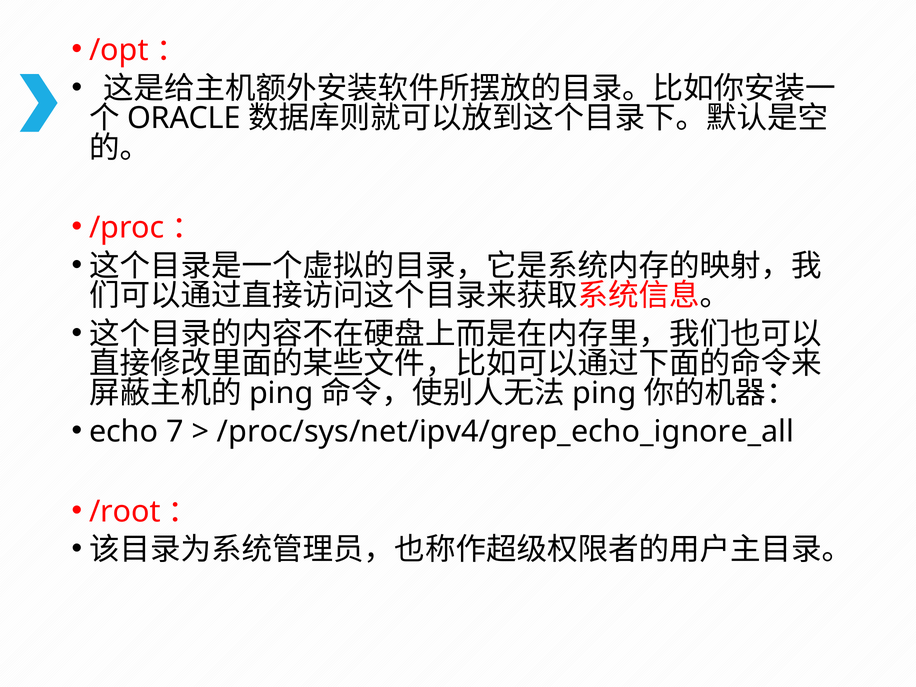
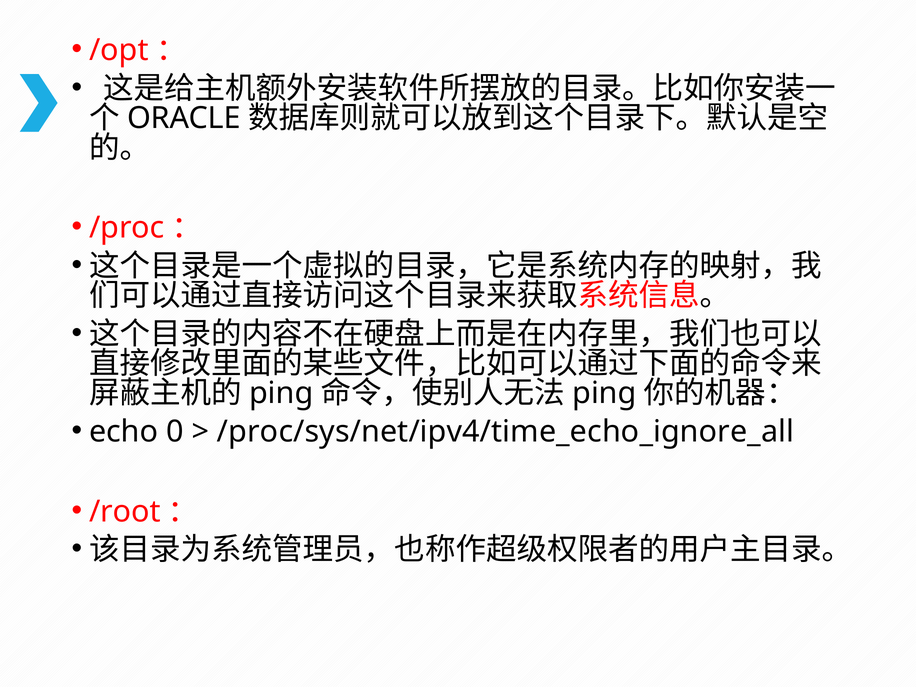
7: 7 -> 0 (175, 432)
/proc/sys/net/ipv4/grep_echo_ignore_all: /proc/sys/net/ipv4/grep_echo_ignore_all -> /proc/sys/net/ipv4/time_echo_ignore_all (506, 432)
